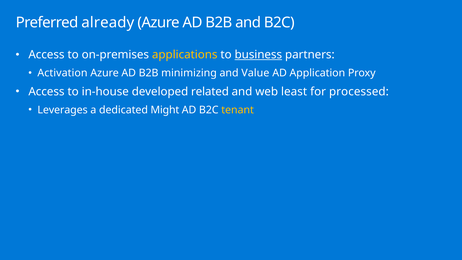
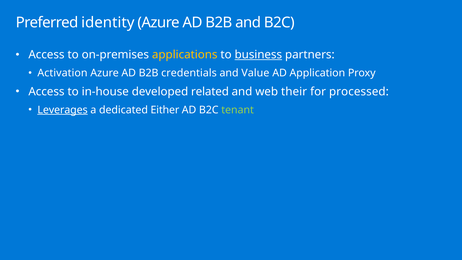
already: already -> identity (108, 22)
minimizing: minimizing -> credentials (189, 73)
least: least -> their (294, 91)
Leverages underline: none -> present (63, 110)
Might: Might -> Either (165, 110)
tenant colour: yellow -> light green (238, 110)
